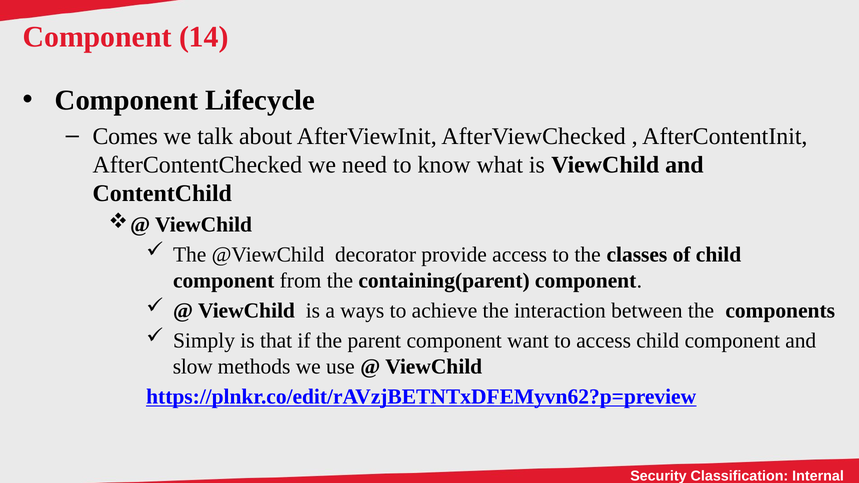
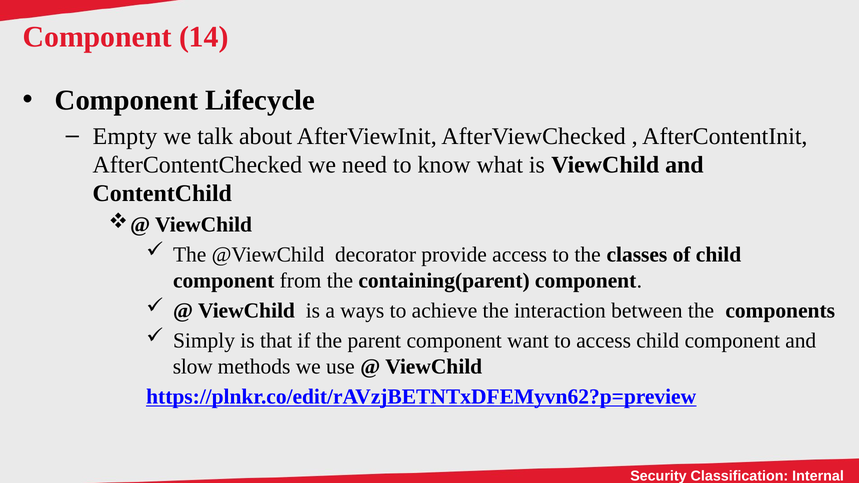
Comes: Comes -> Empty (125, 136)
